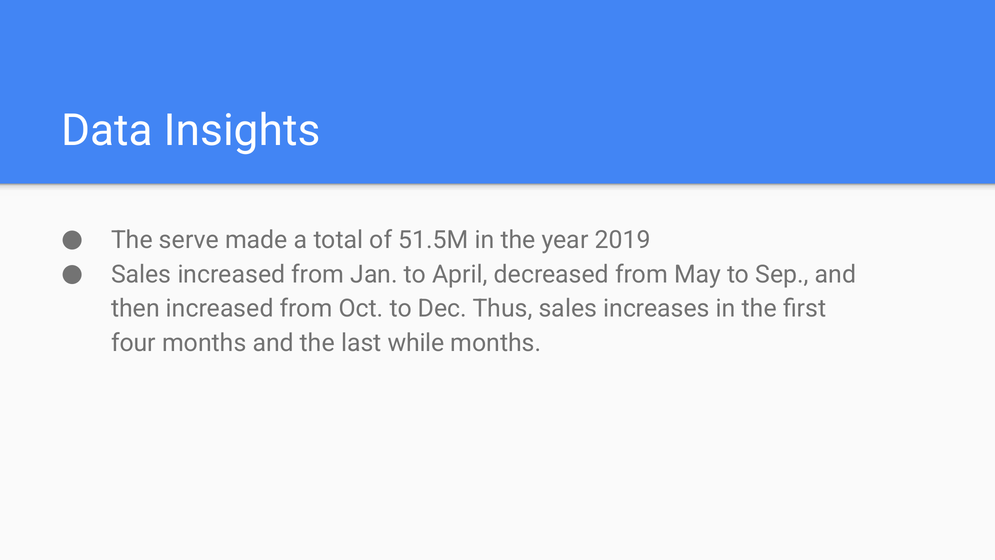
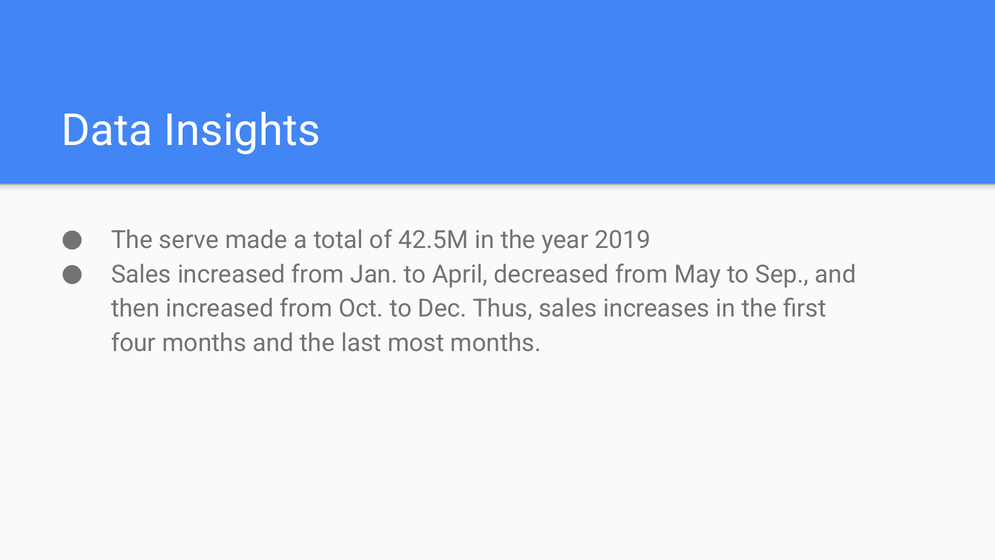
51.5M: 51.5M -> 42.5M (433, 240)
while: while -> most (416, 343)
